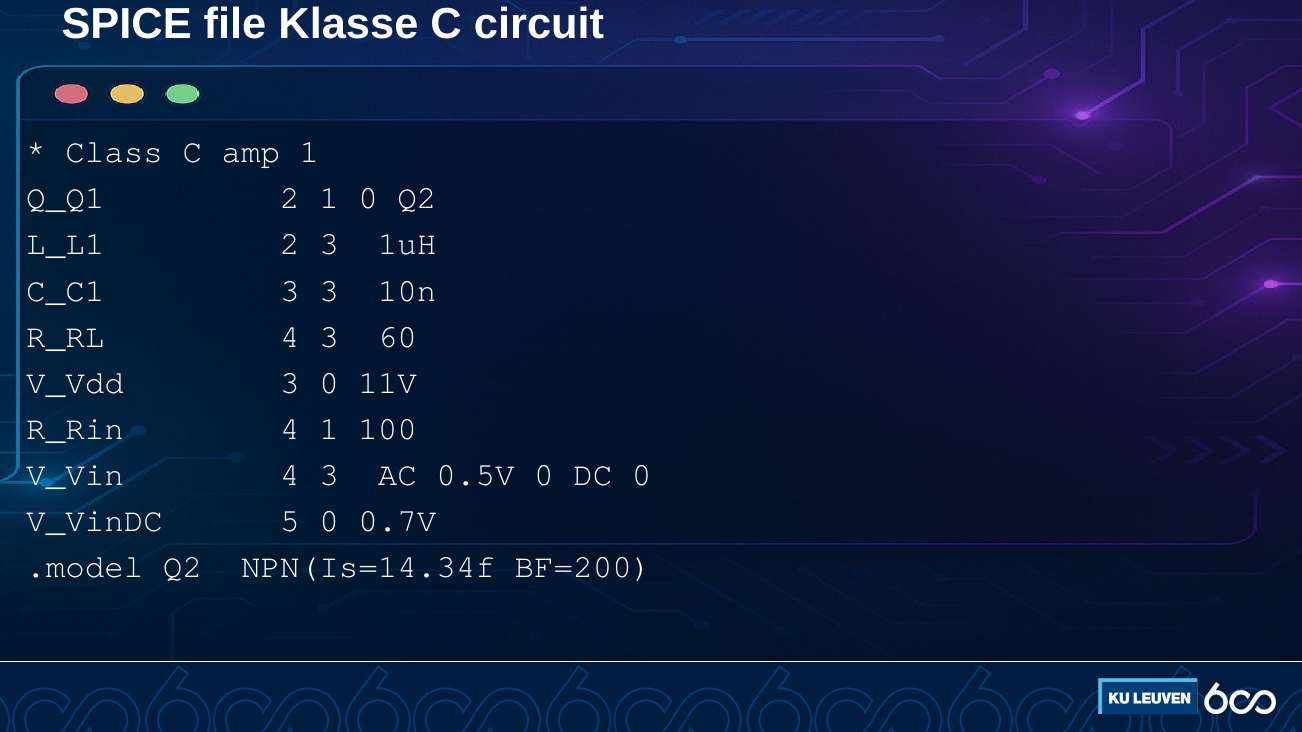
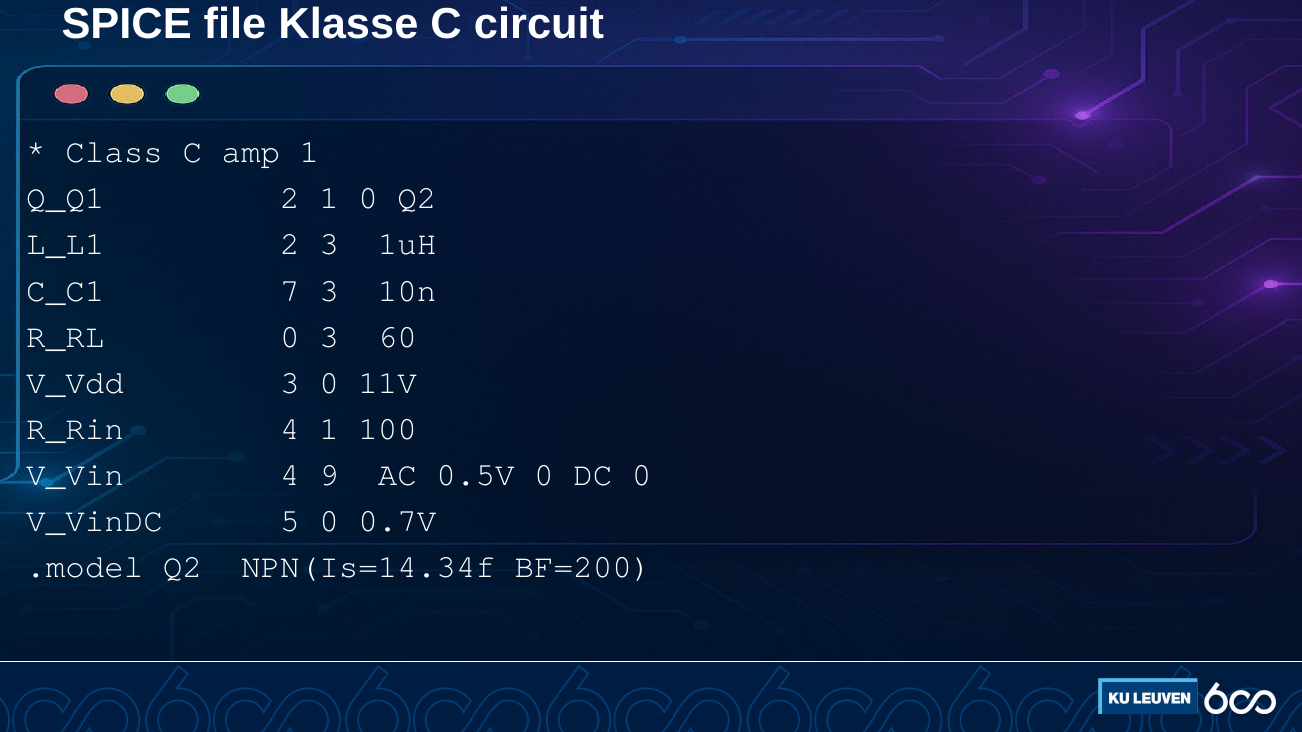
C_C1 3: 3 -> 7 (290, 291)
R_RL 4: 4 -> 0 (290, 337)
V_Vin 4 3: 3 -> 9 (329, 475)
